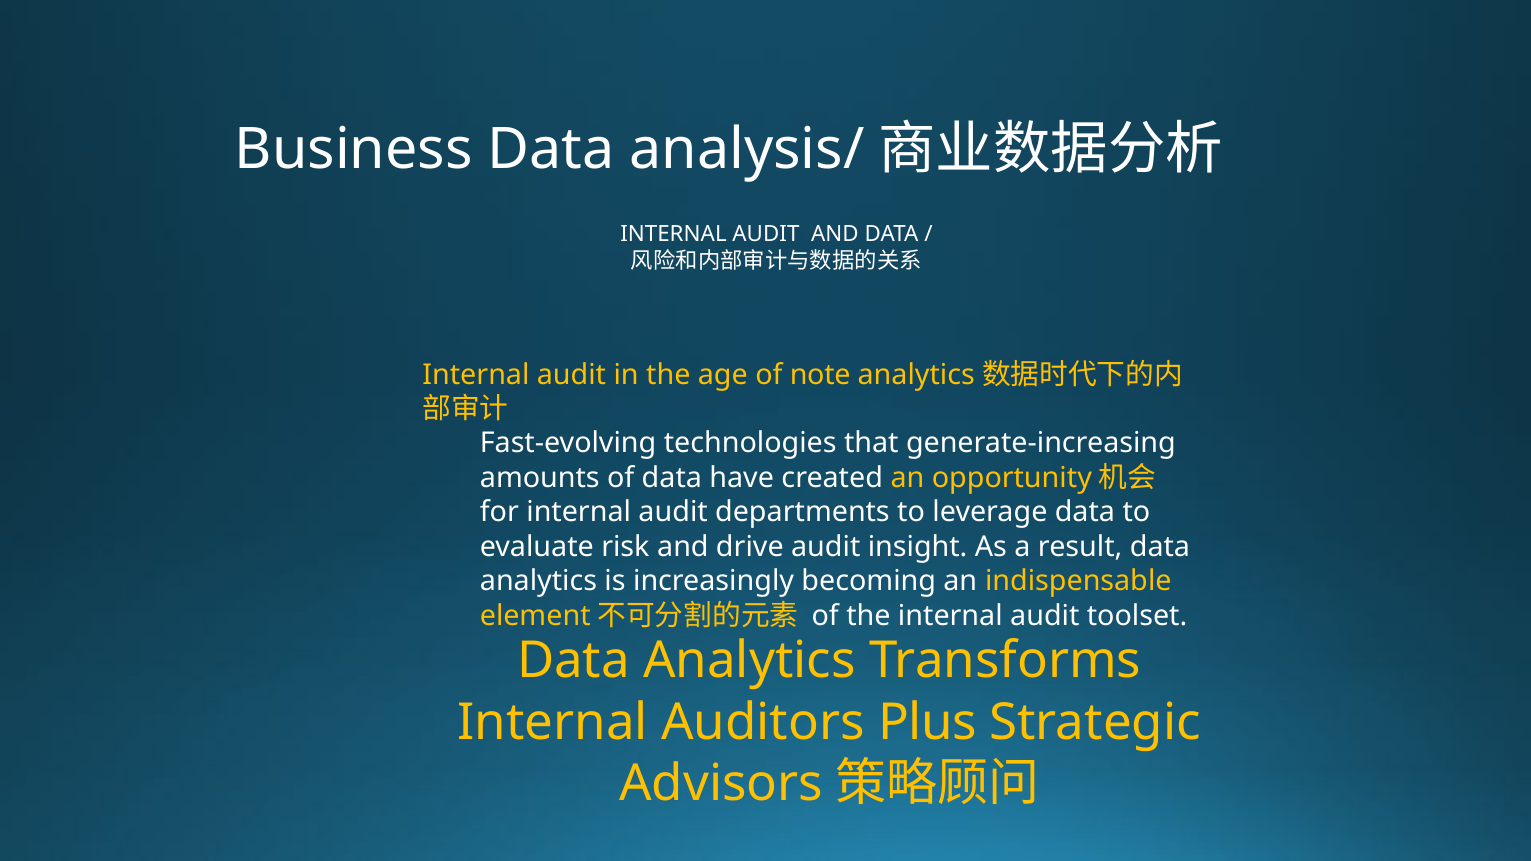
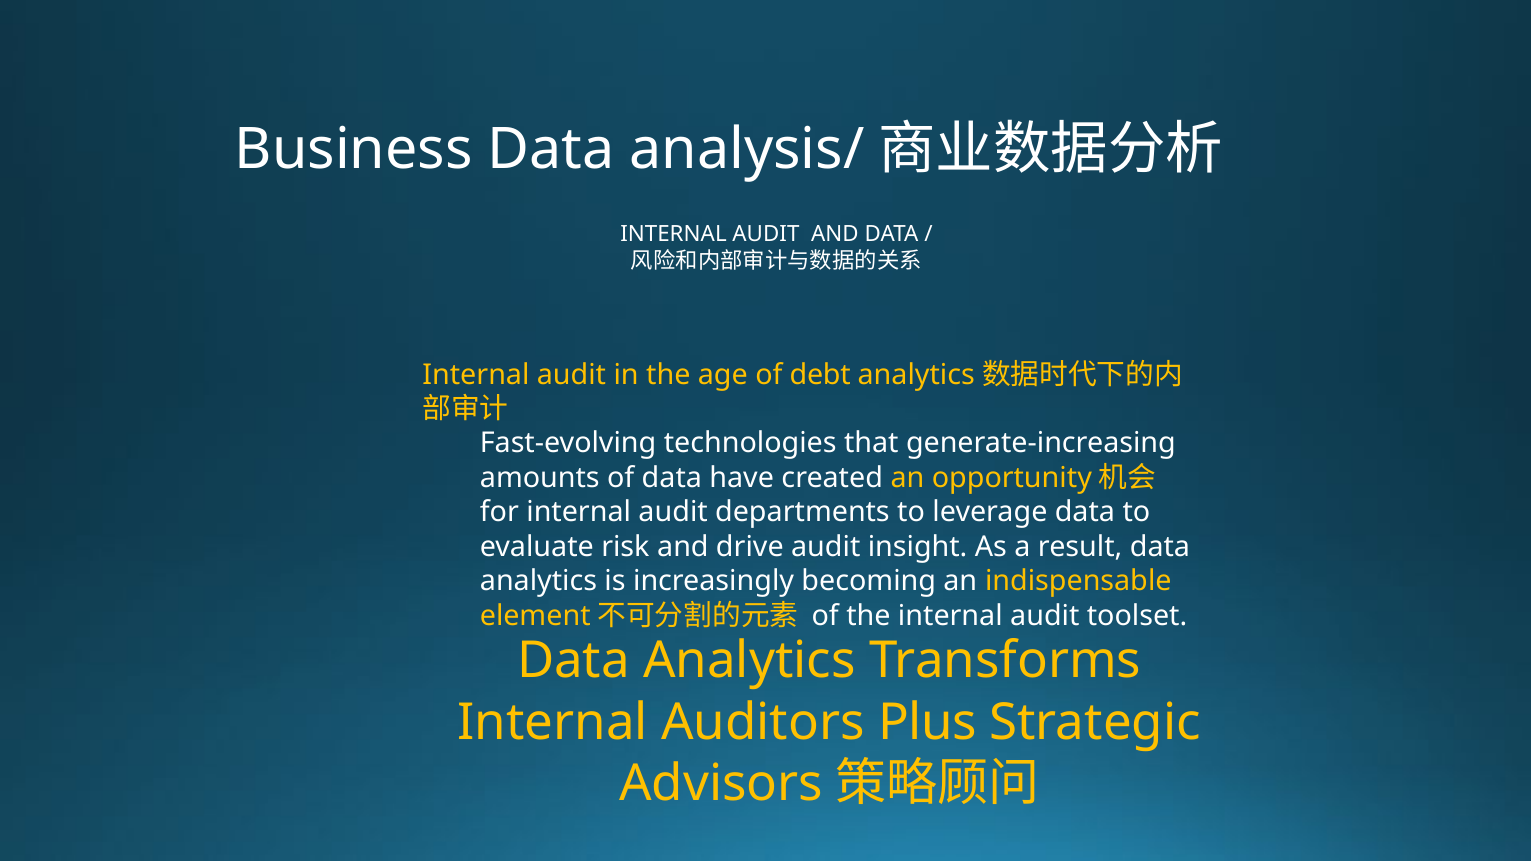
note: note -> debt (820, 375)
